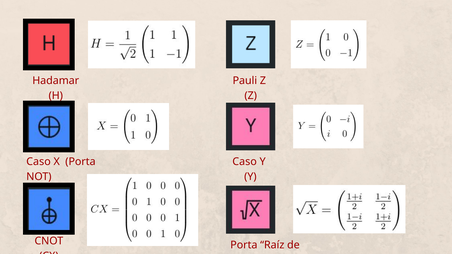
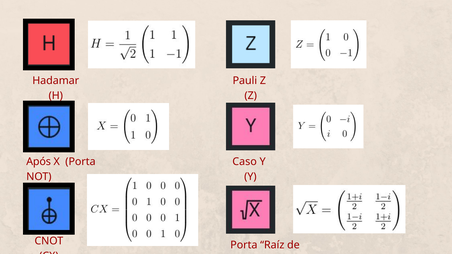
Caso: Caso -> Após (39, 162)
